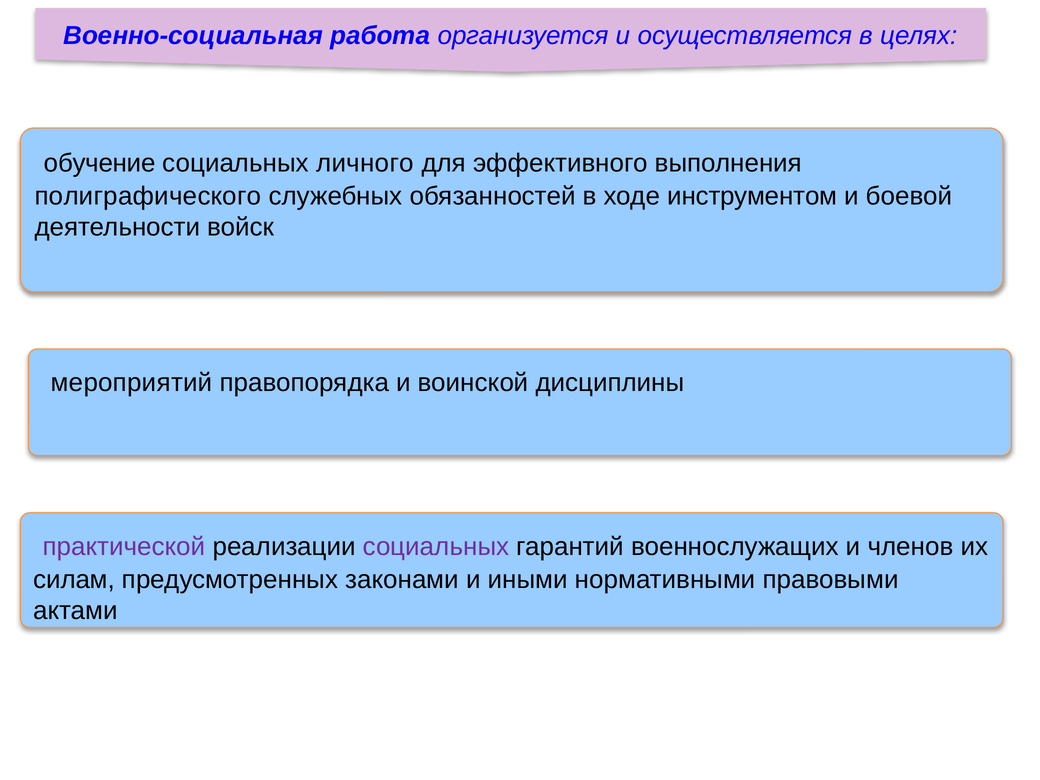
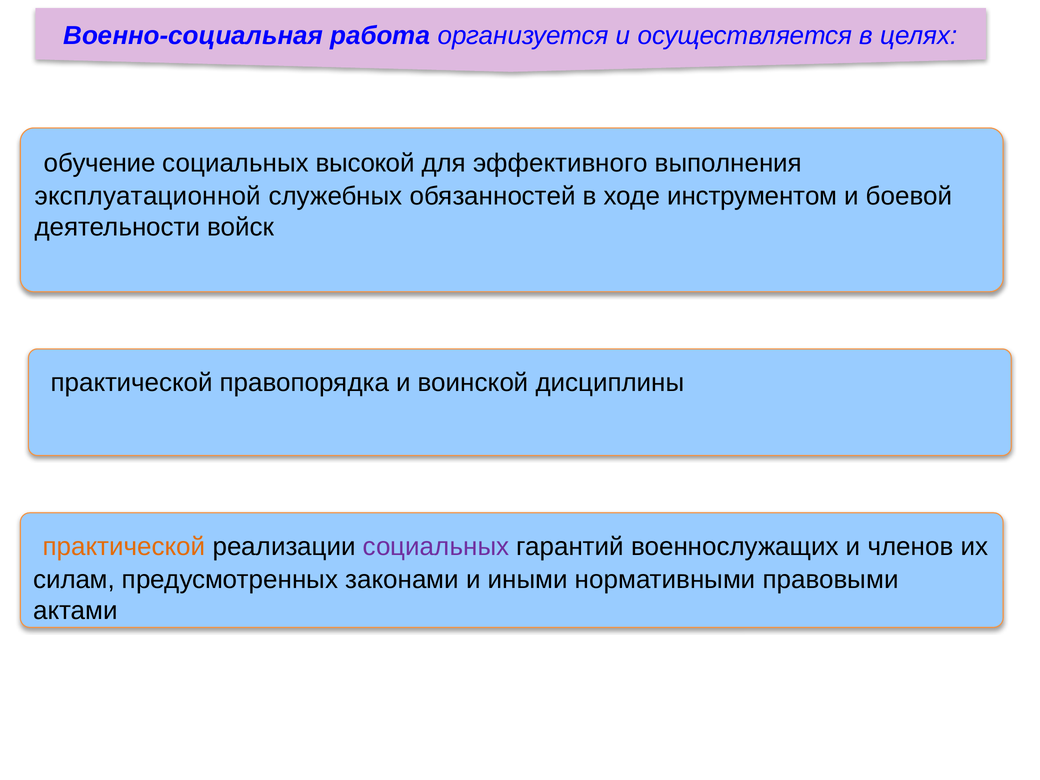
личного: личного -> высокой (365, 163)
полиграфического: полиграфического -> эксплуатационной (148, 196)
мероприятий: мероприятий -> практической (132, 383)
практической colour: purple -> orange (124, 547)
